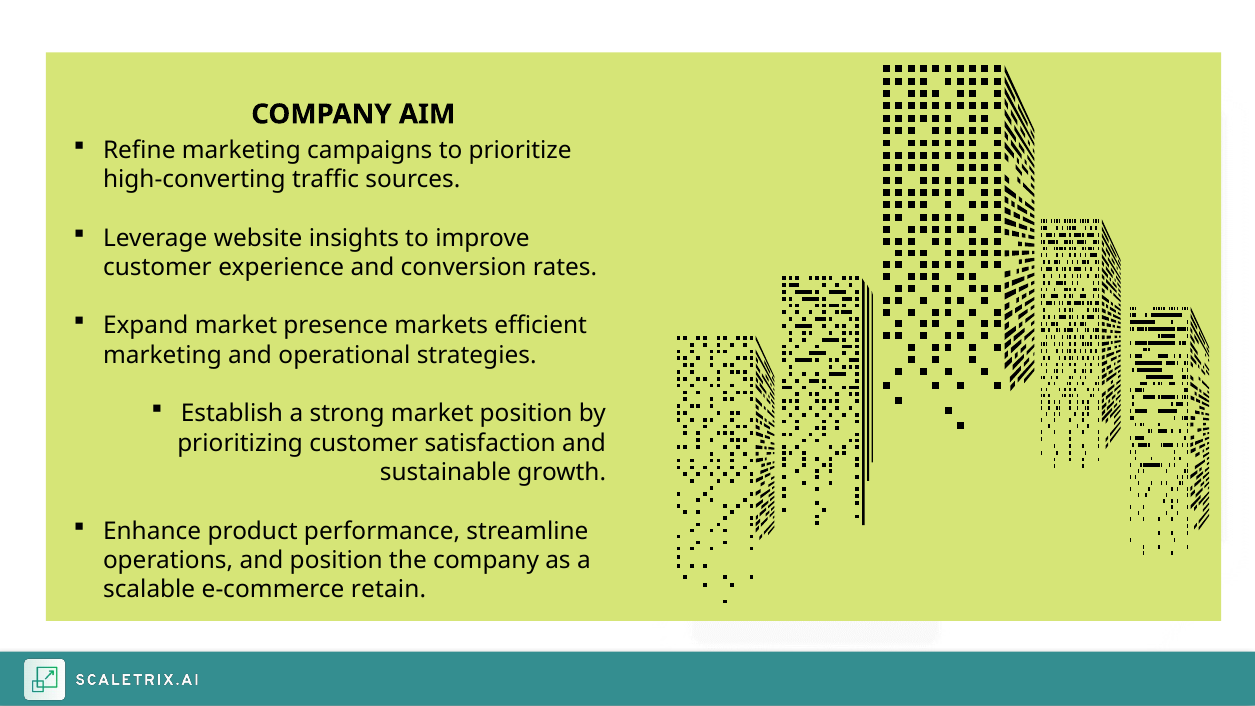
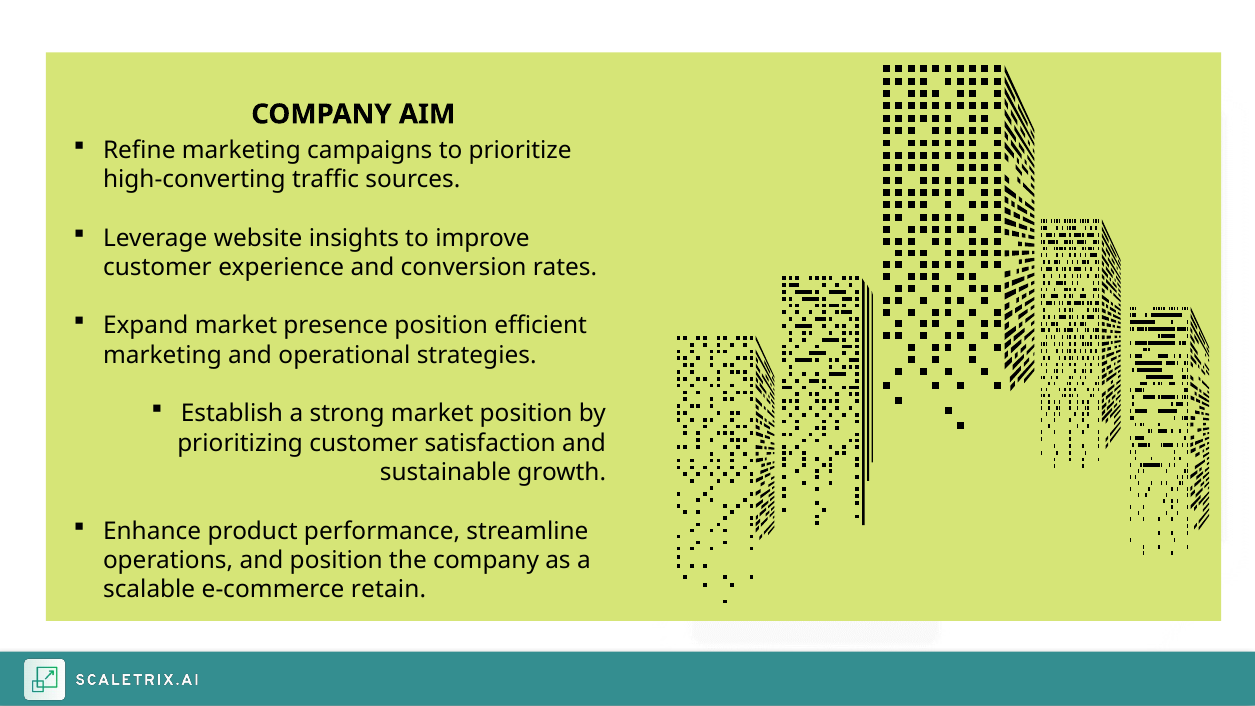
presence markets: markets -> position (441, 326)
